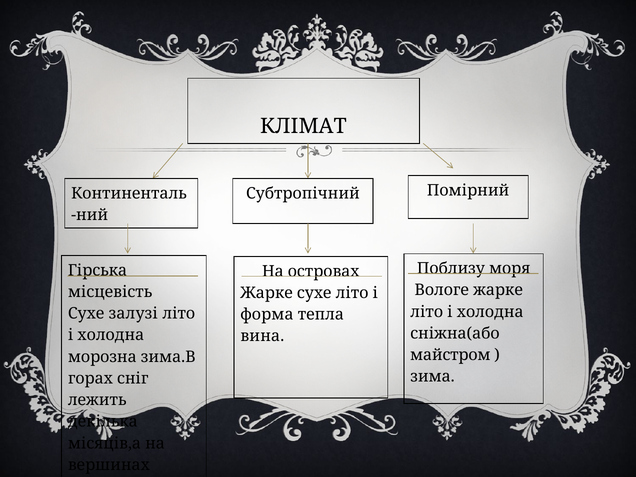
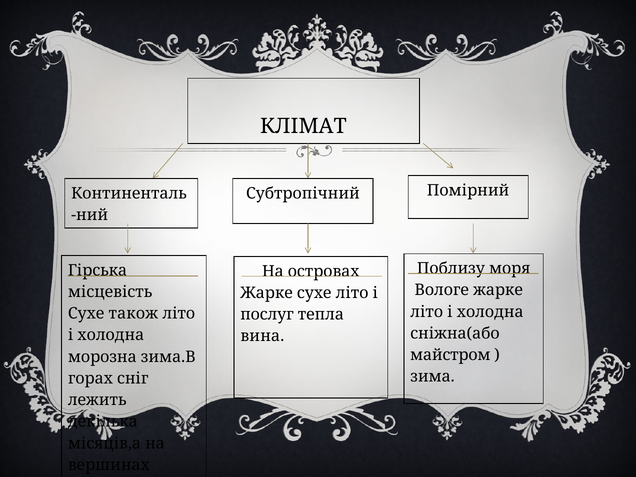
залузі: залузі -> також (133, 314)
форма: форма -> послуг (267, 315)
